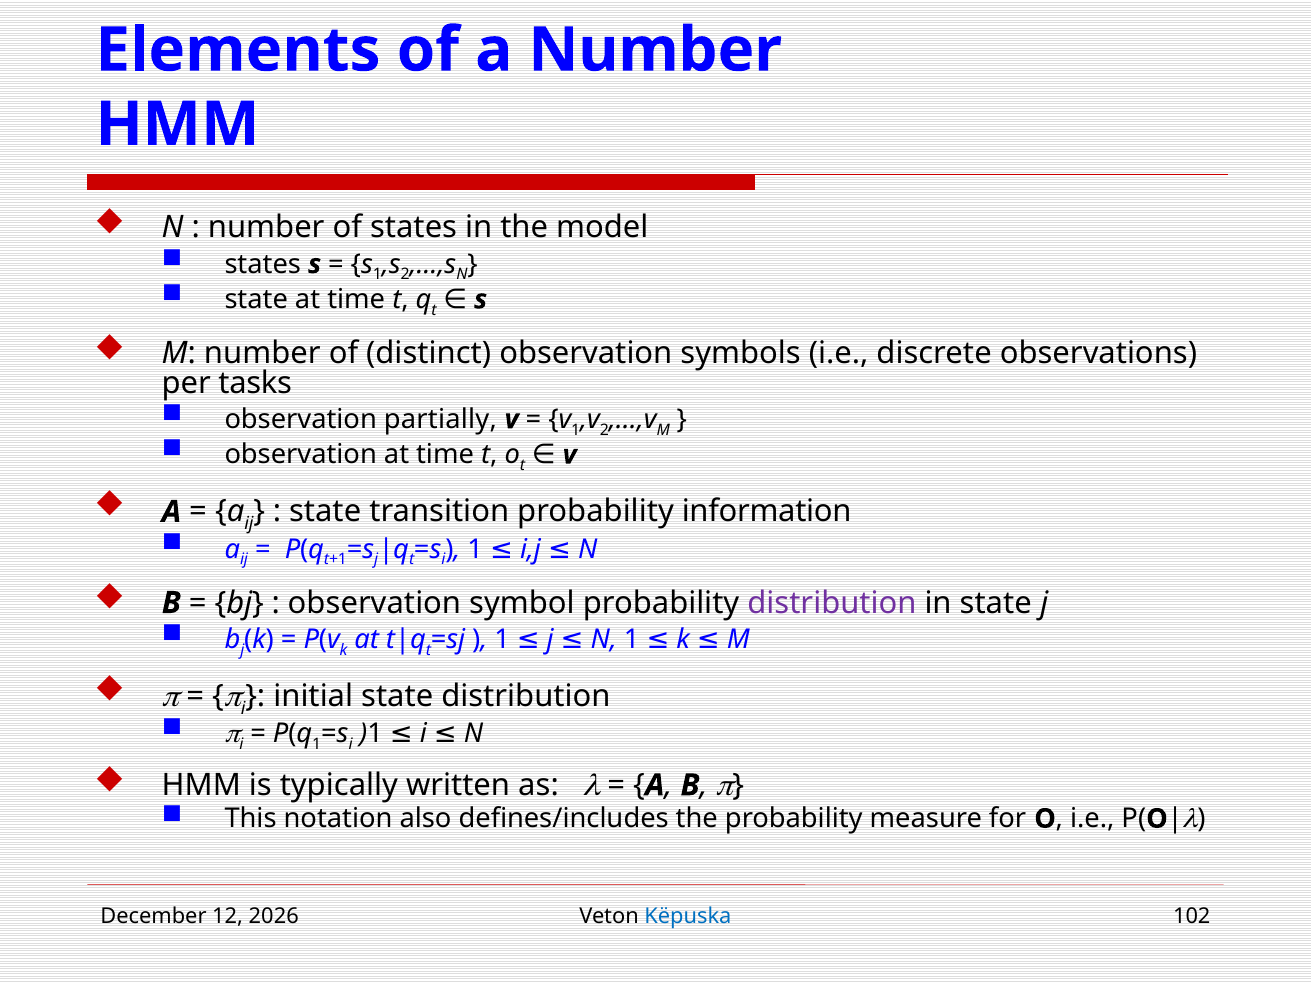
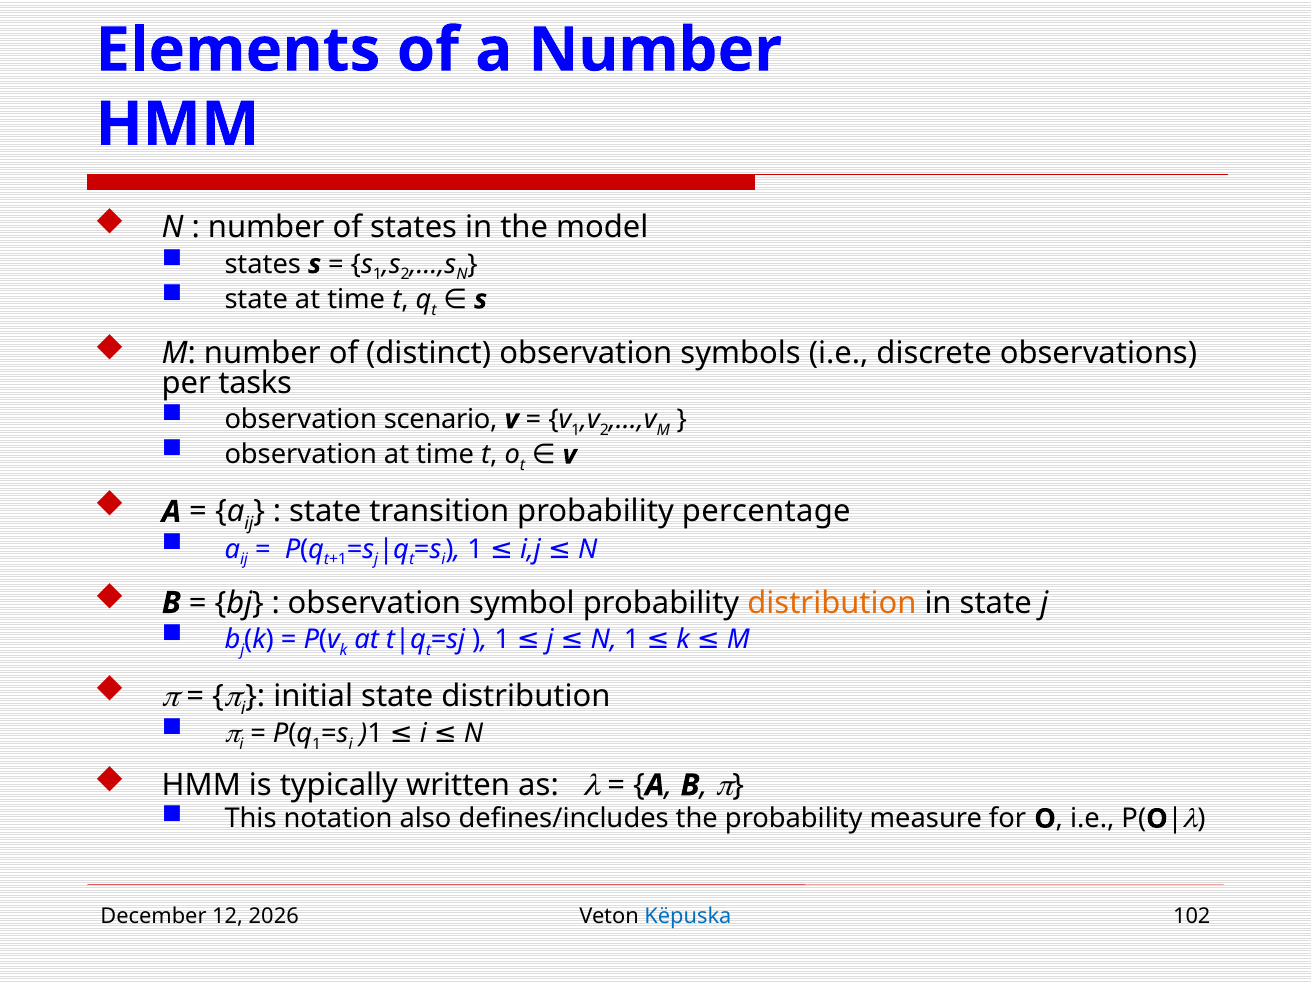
partially: partially -> scenario (441, 419)
information: information -> percentage (766, 512)
distribution colour: purple -> orange (832, 603)
